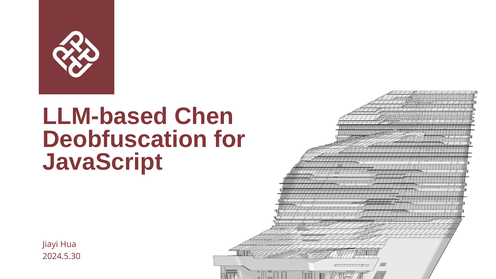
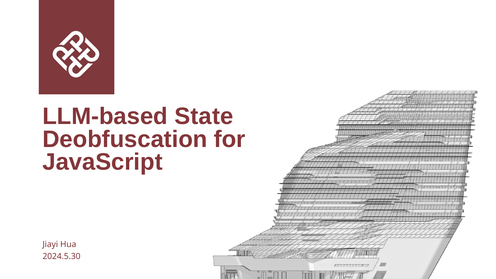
Chen: Chen -> State (204, 116)
